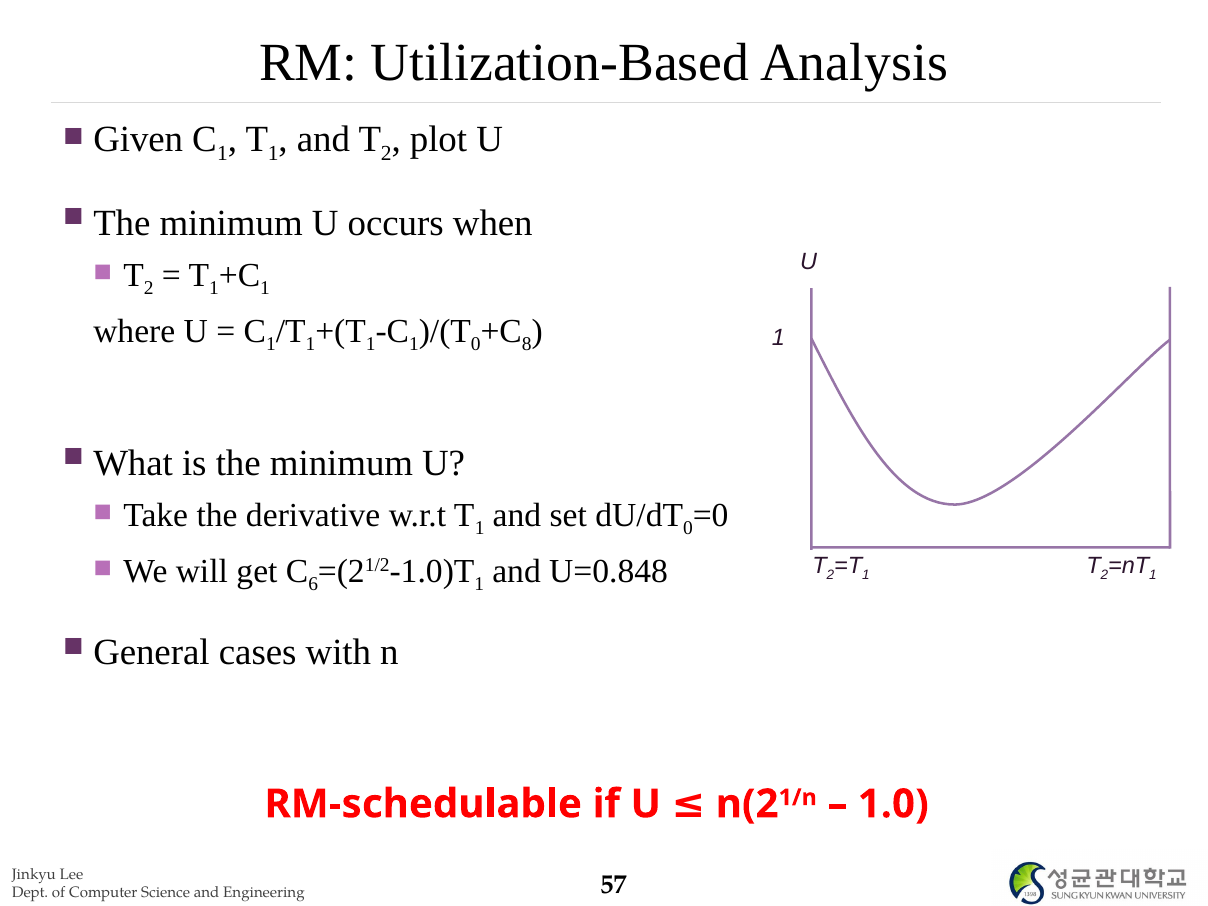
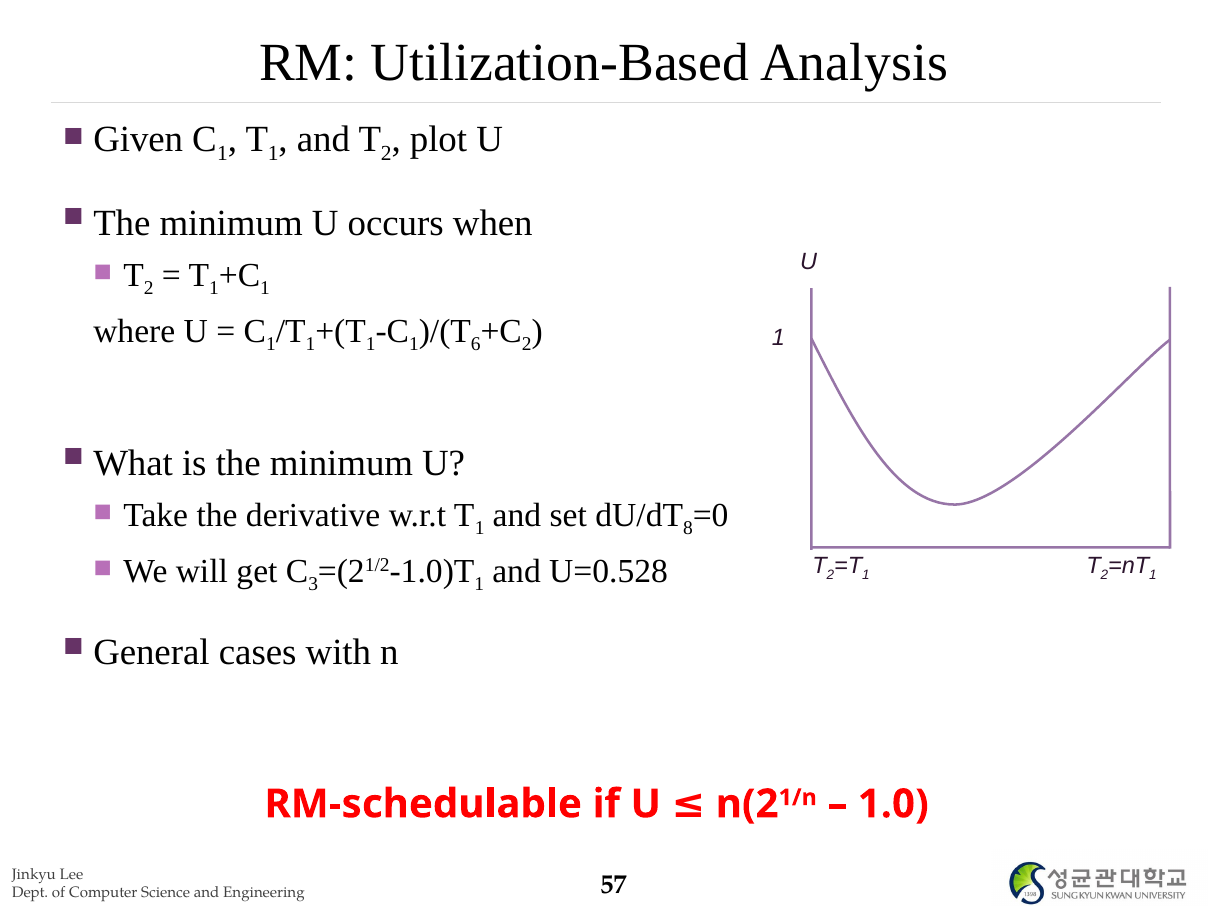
0: 0 -> 6 (476, 344)
8: 8 -> 2 (527, 344)
0: 0 -> 8 (688, 528)
6: 6 -> 3 (313, 584)
U=0.848: U=0.848 -> U=0.528 (609, 571)
